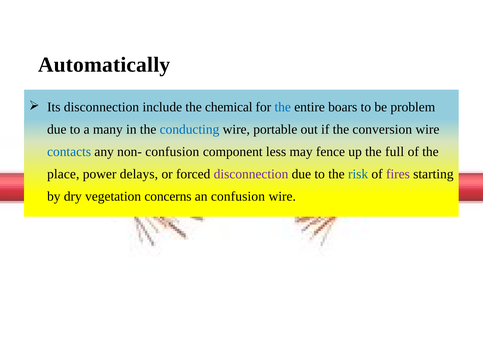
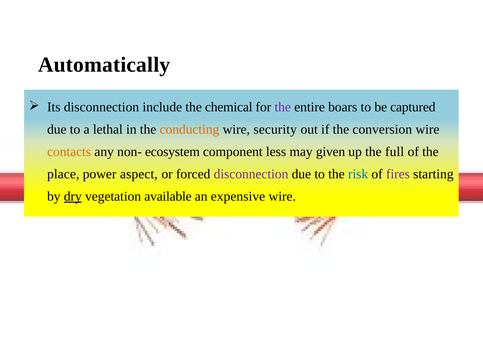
the colour: blue -> purple (283, 107)
problem: problem -> captured (413, 107)
many: many -> lethal (108, 130)
conducting colour: blue -> orange (189, 130)
portable: portable -> security (275, 130)
contacts colour: blue -> orange (69, 152)
non- confusion: confusion -> ecosystem (172, 152)
fence: fence -> given (331, 152)
delays: delays -> aspect (139, 174)
dry underline: none -> present (73, 197)
concerns: concerns -> available (168, 197)
an confusion: confusion -> expensive (238, 197)
